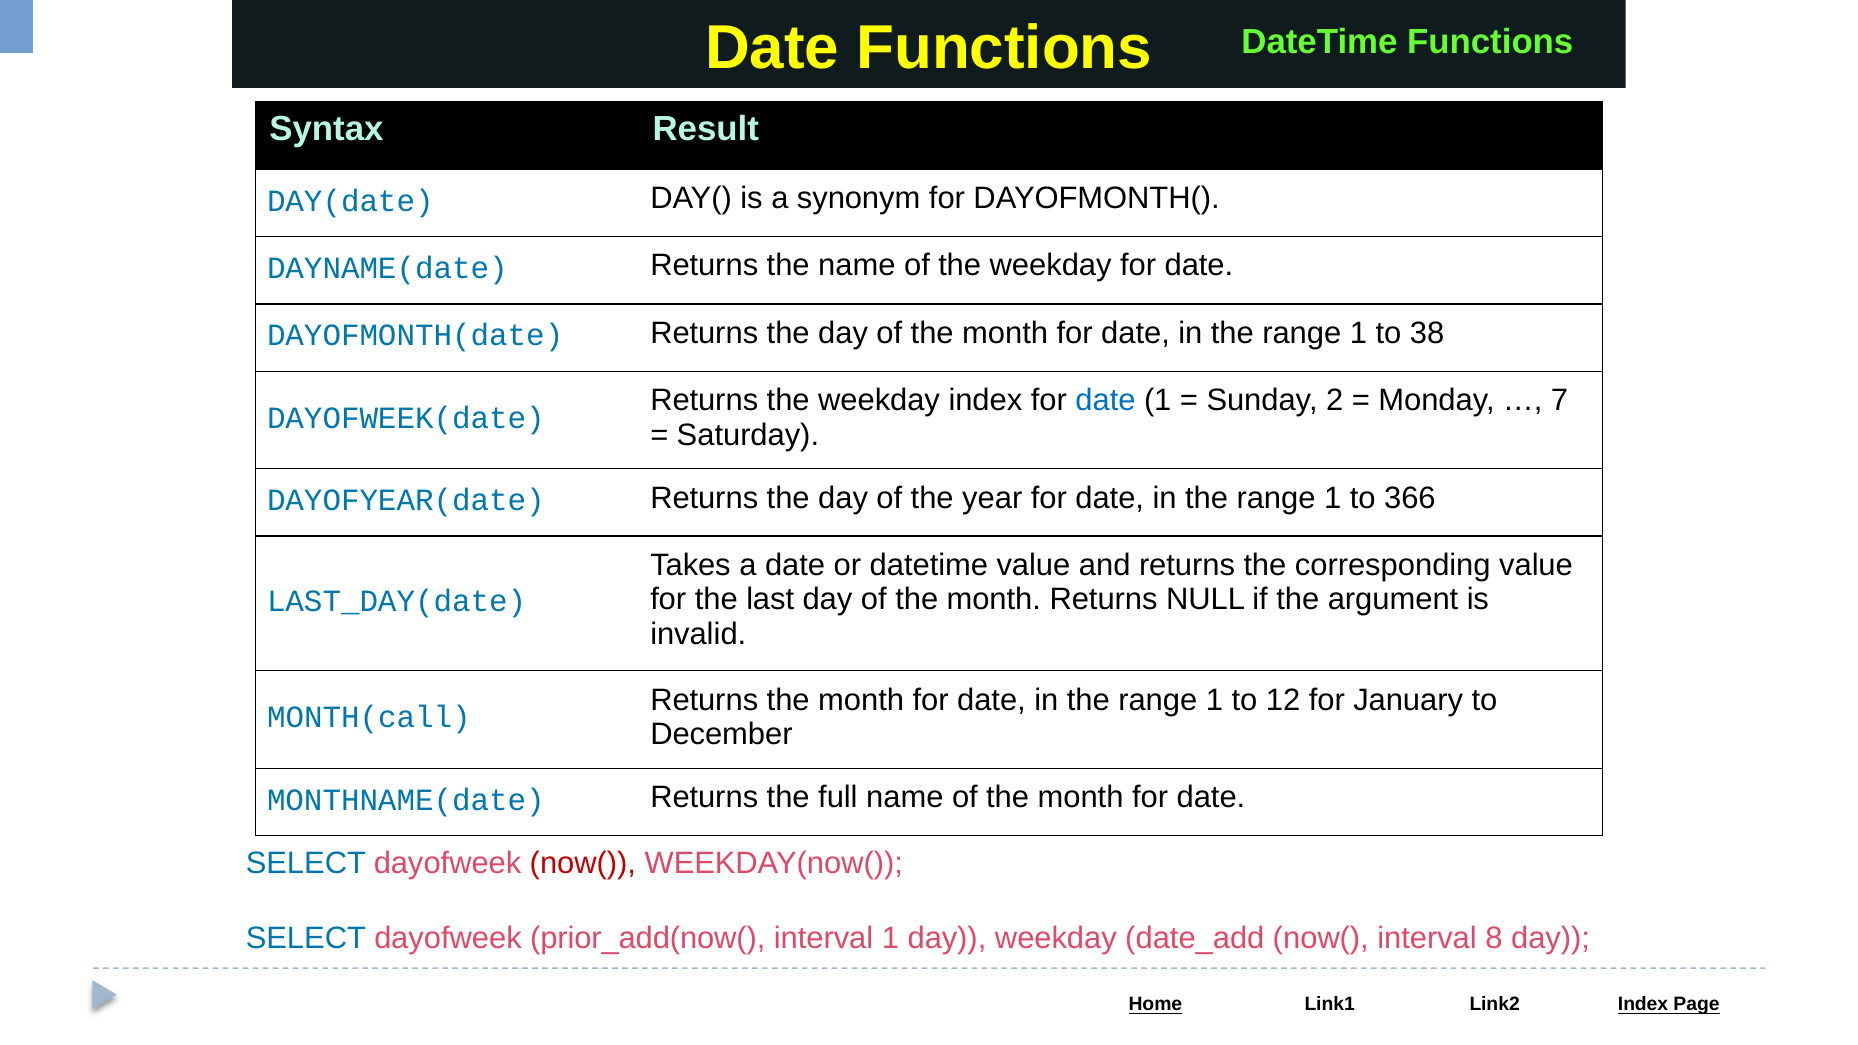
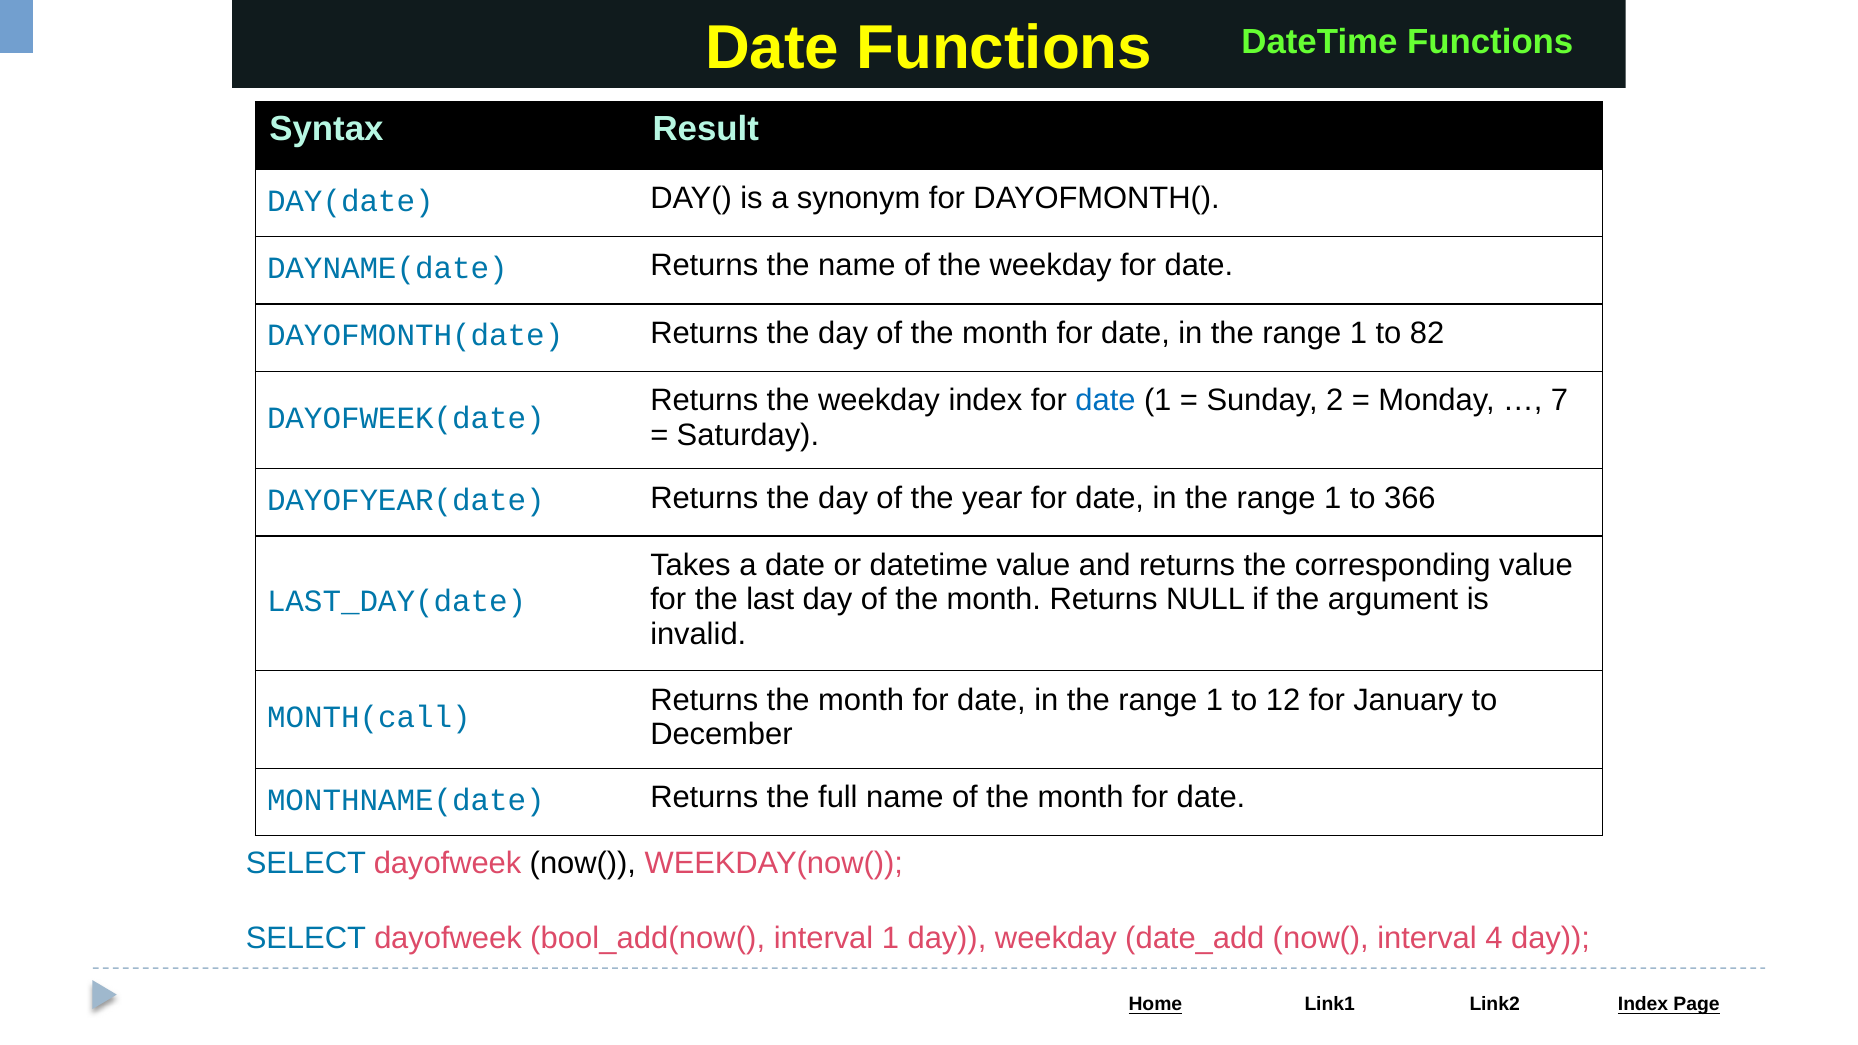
38: 38 -> 82 (1427, 333)
now( colour: red -> black (583, 864)
prior_add(now(: prior_add(now( -> bool_add(now( (648, 938)
8: 8 -> 4 (1494, 938)
